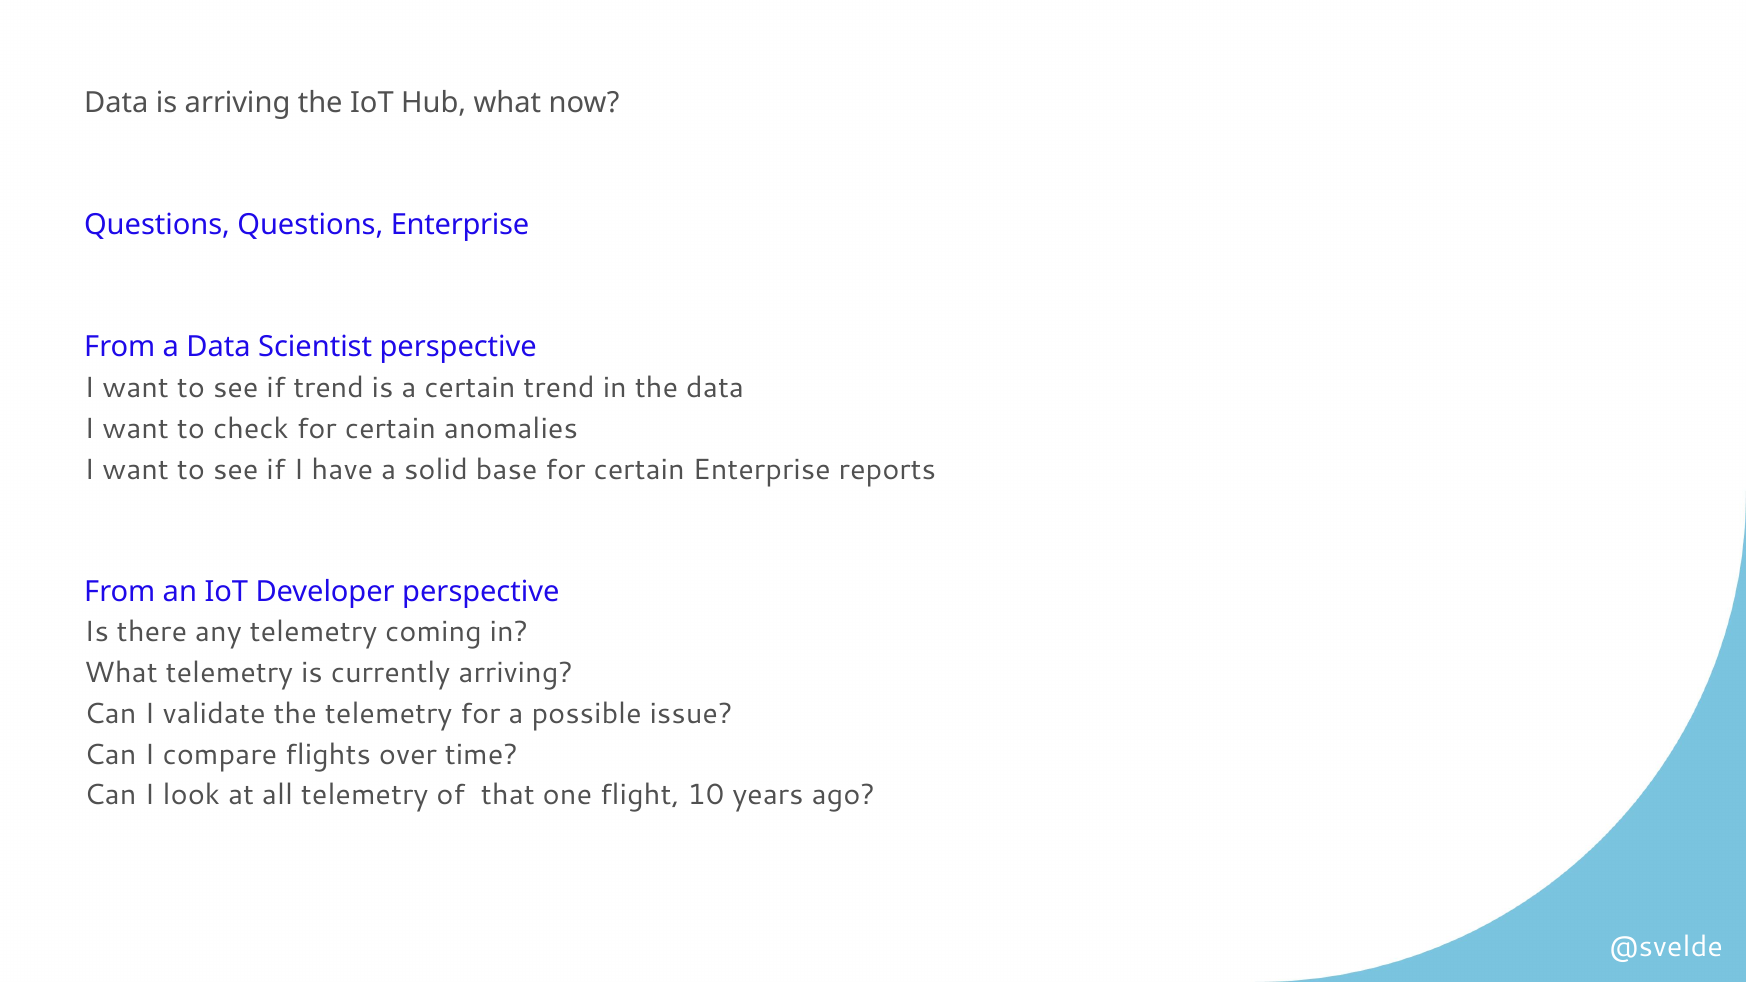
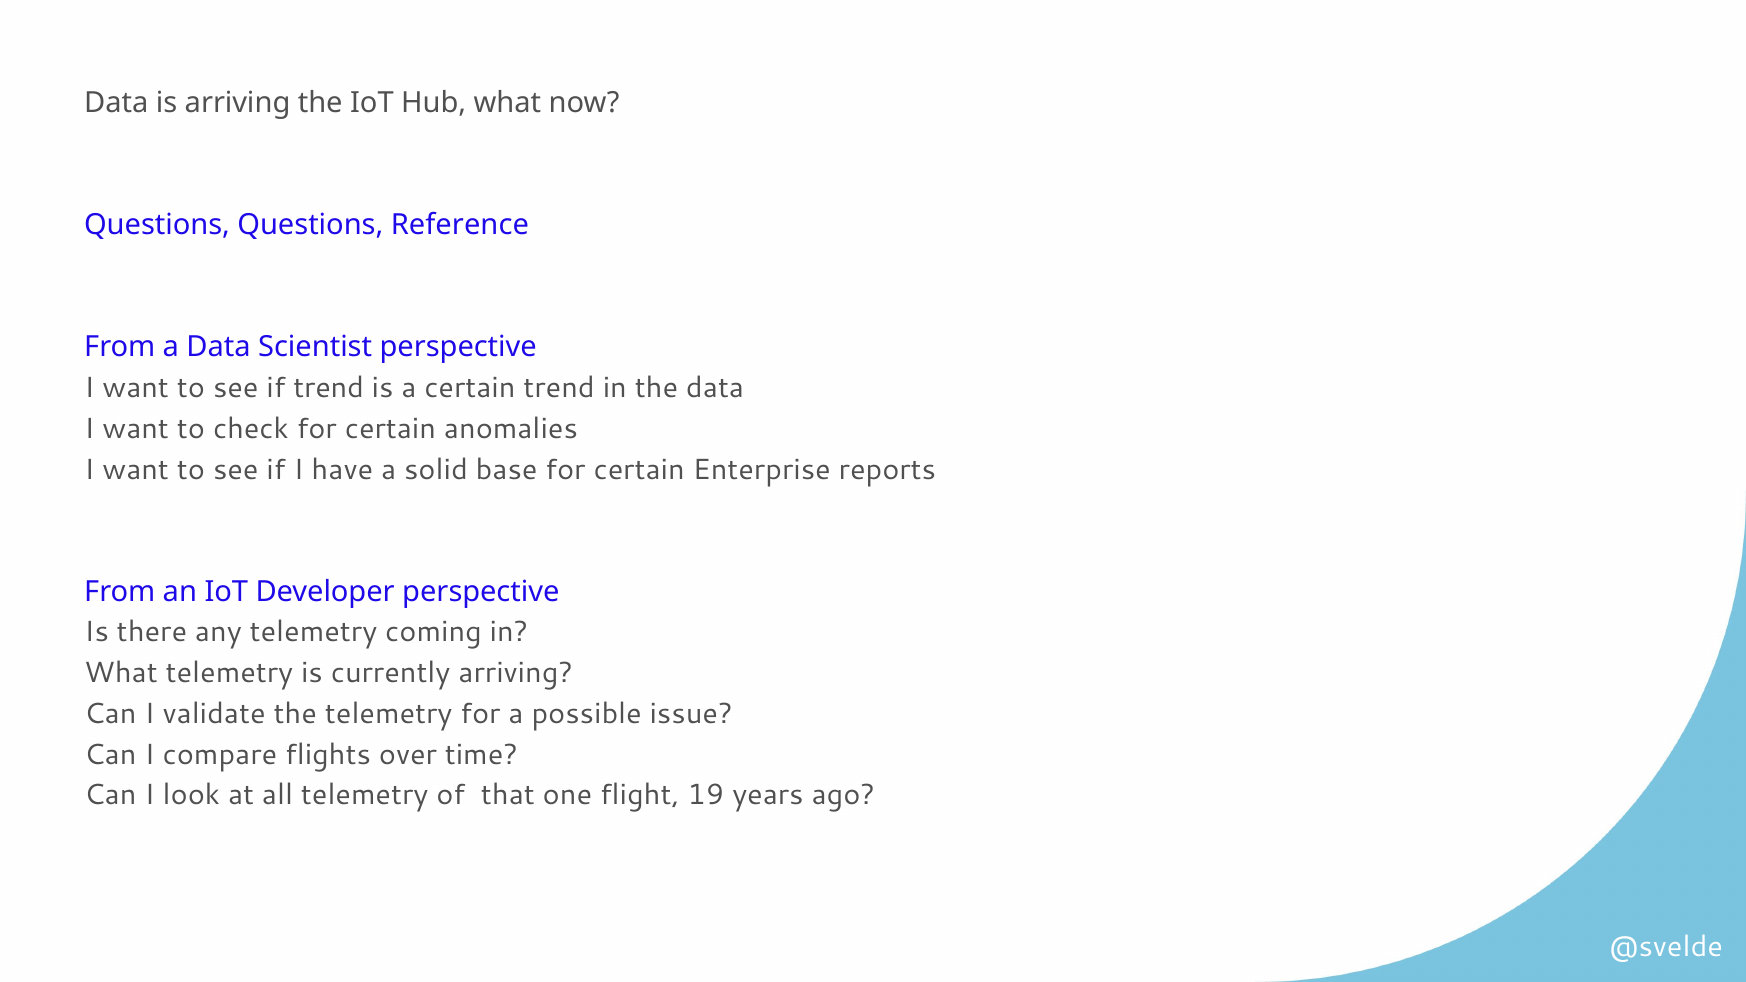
Questions Enterprise: Enterprise -> Reference (460, 225)
10: 10 -> 19 (706, 795)
